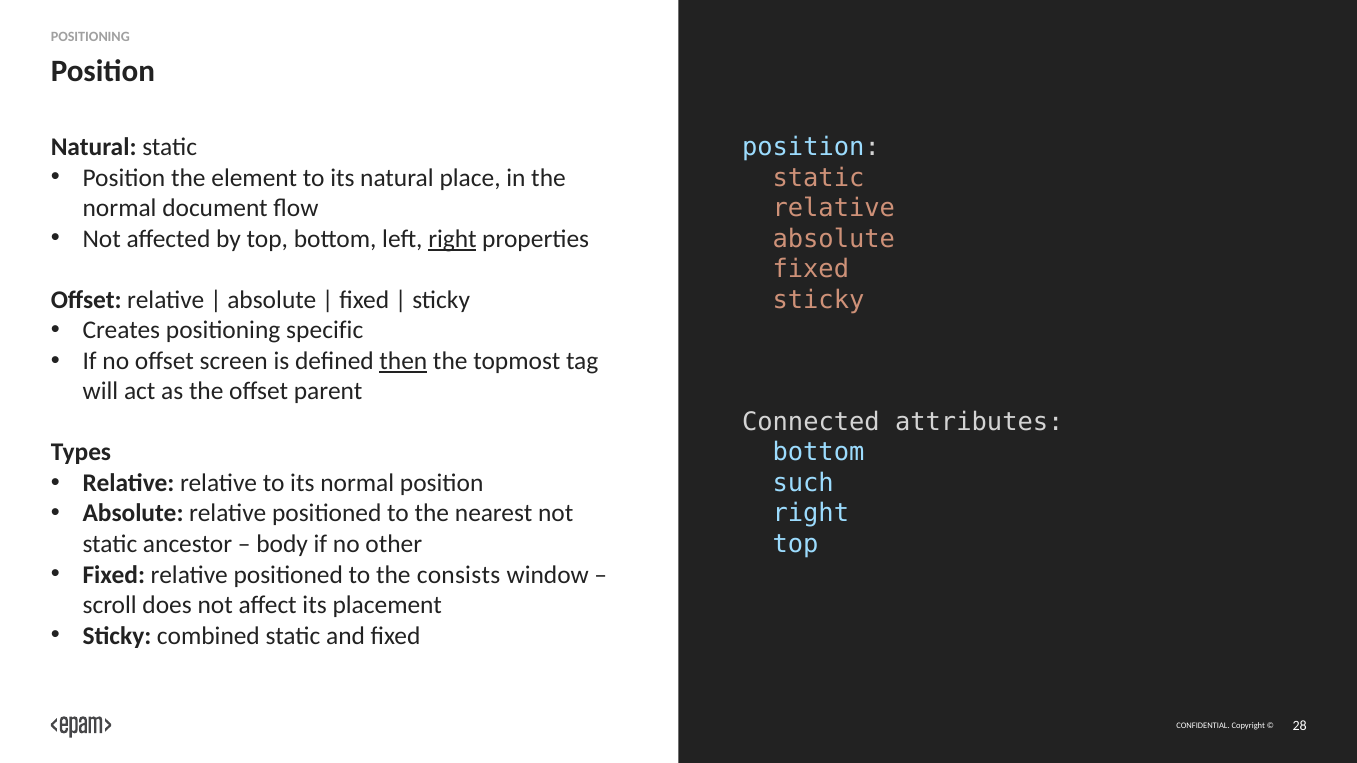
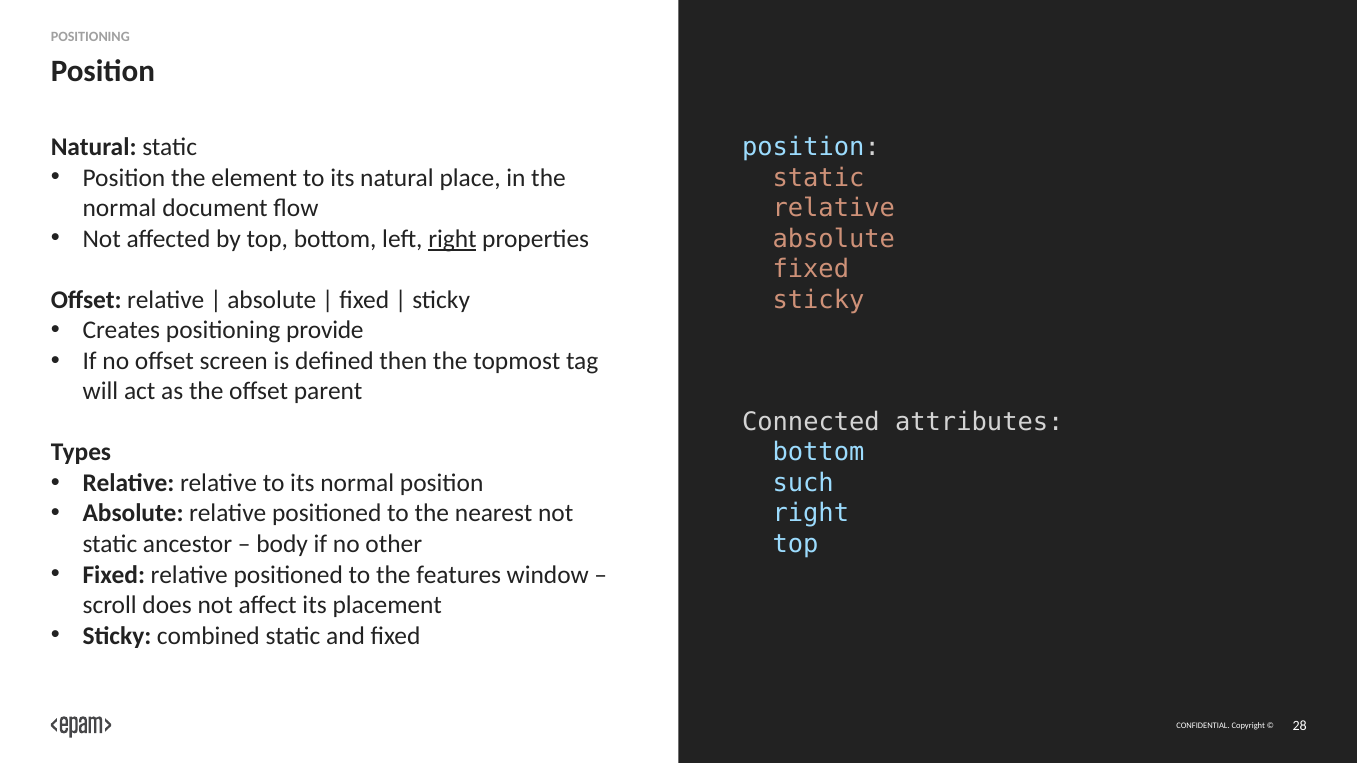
specific: specific -> provide (325, 331)
then underline: present -> none (403, 361)
consists: consists -> features (459, 575)
